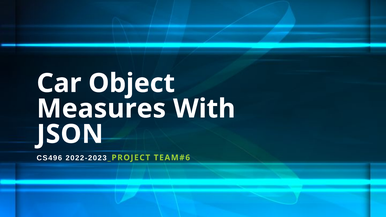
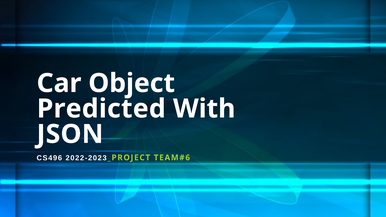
Measures: Measures -> Predicted (101, 109)
